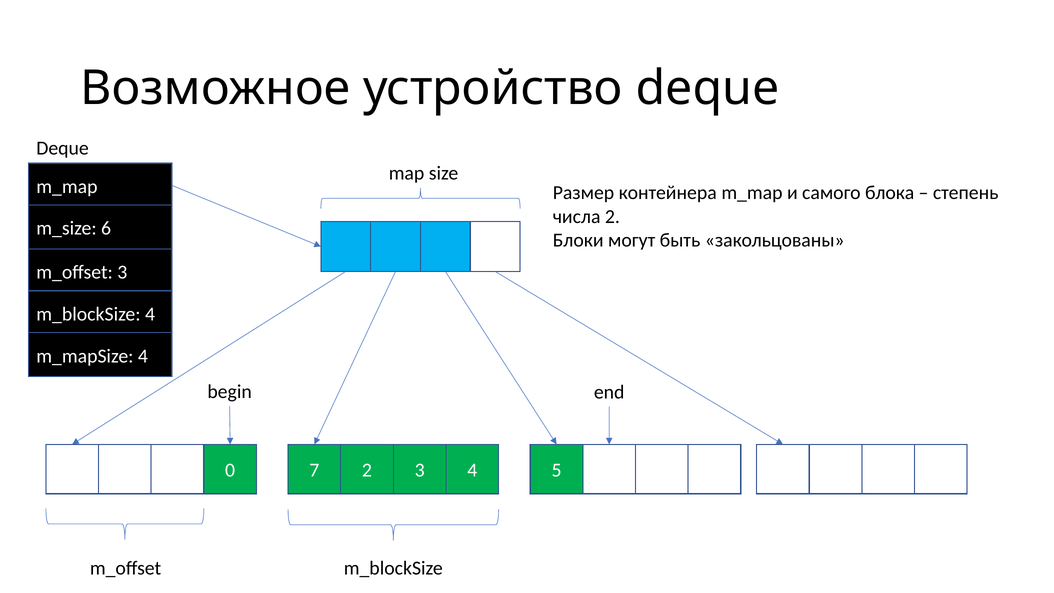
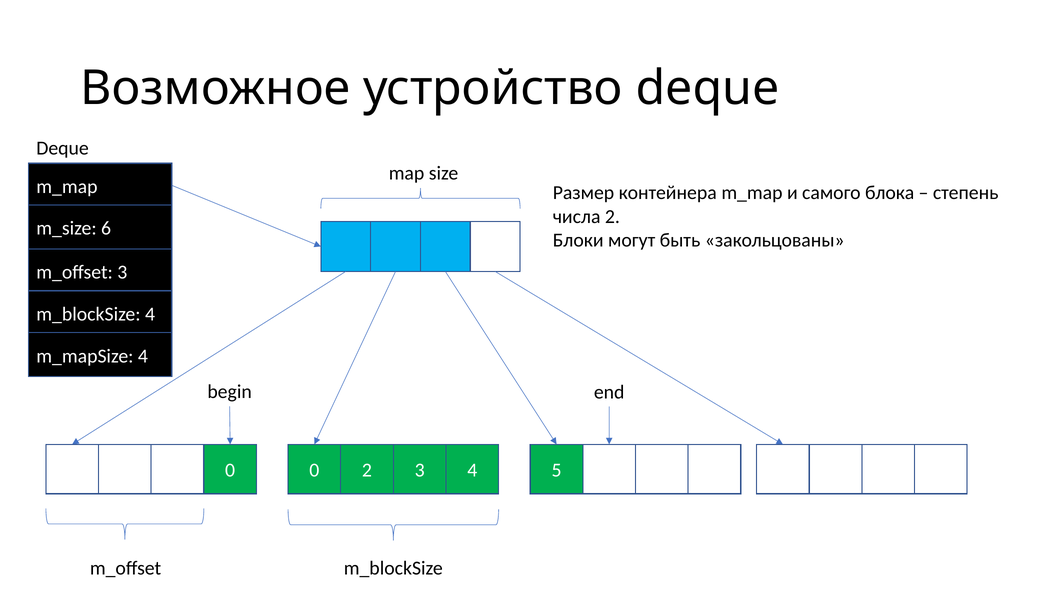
0 7: 7 -> 0 (314, 470)
